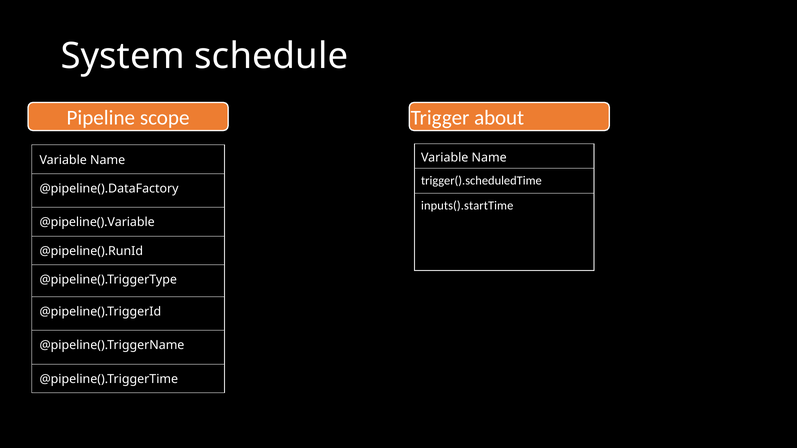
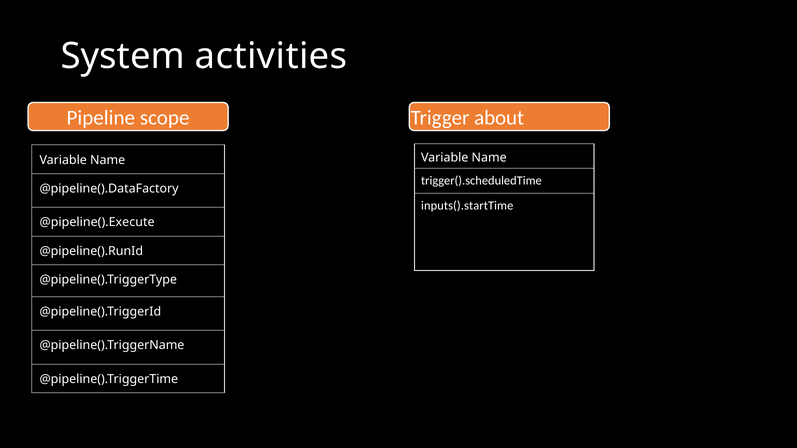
schedule: schedule -> activities (271, 56)
@pipeline().Variable: @pipeline().Variable -> @pipeline().Execute (97, 222)
